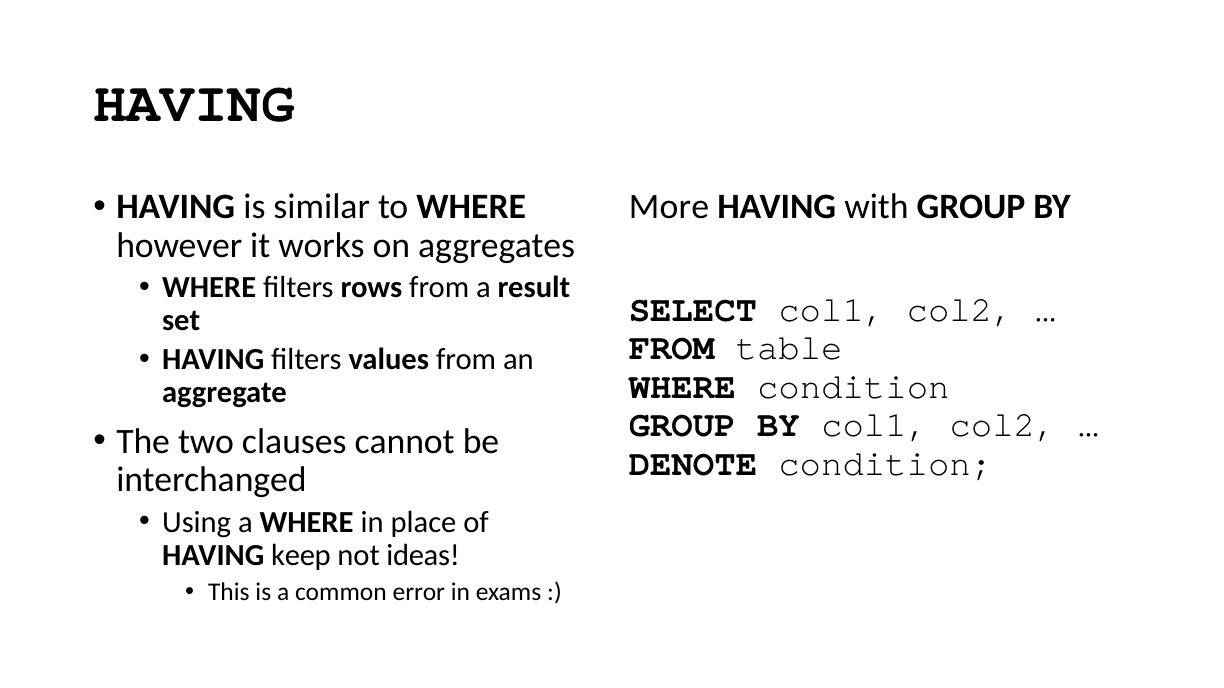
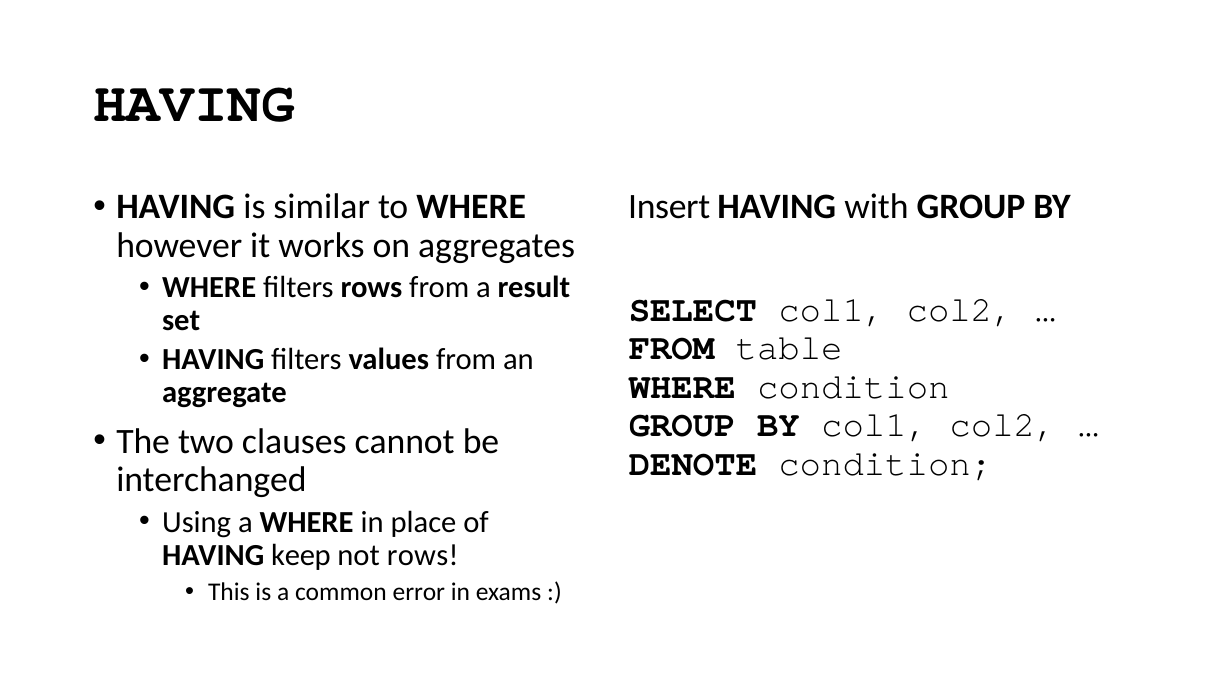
More: More -> Insert (669, 207)
not ideas: ideas -> rows (423, 555)
